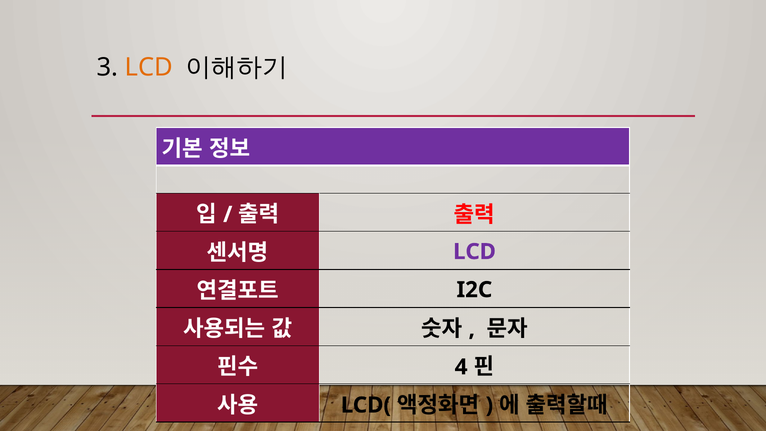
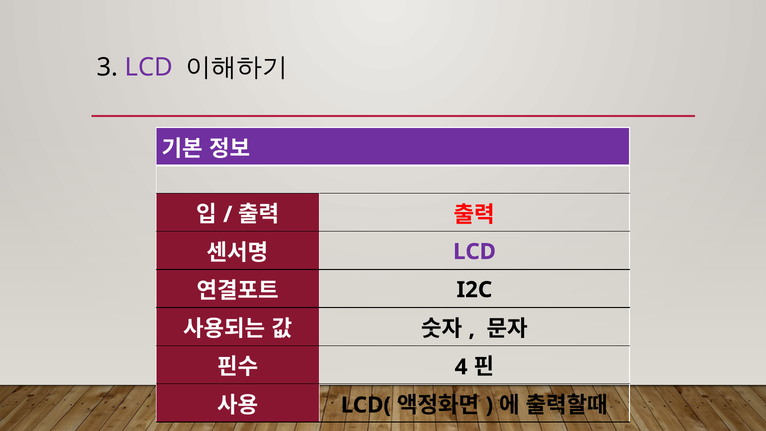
LCD colour: orange -> purple (149, 67)
